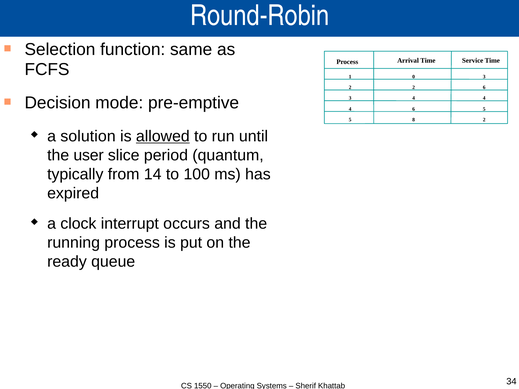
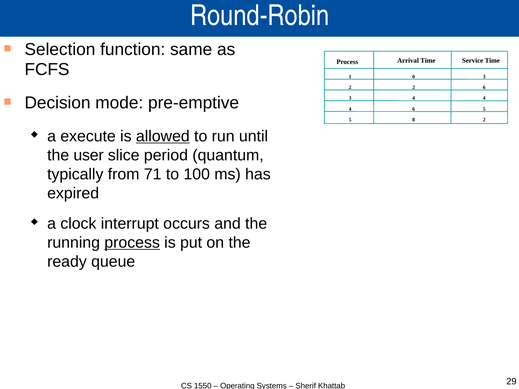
solution: solution -> execute (88, 136)
14: 14 -> 71 (153, 174)
process underline: none -> present (132, 243)
34: 34 -> 29 (511, 382)
